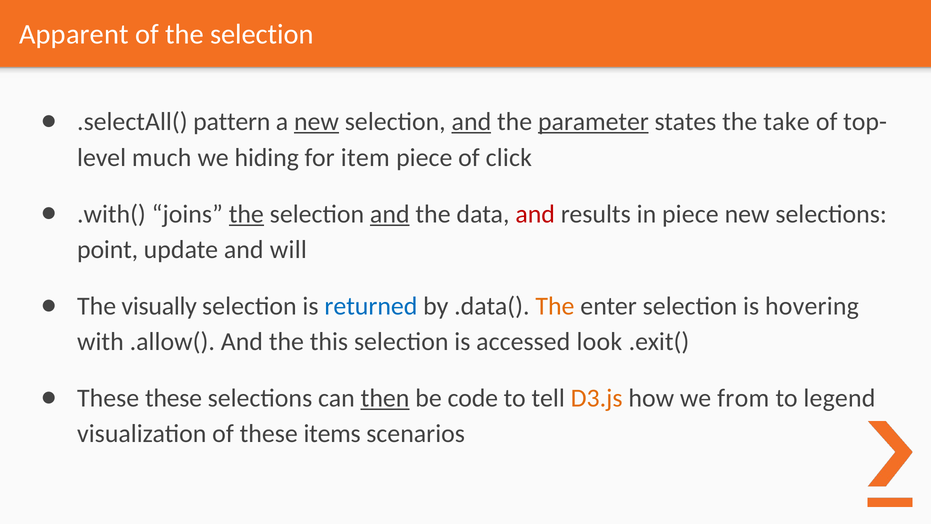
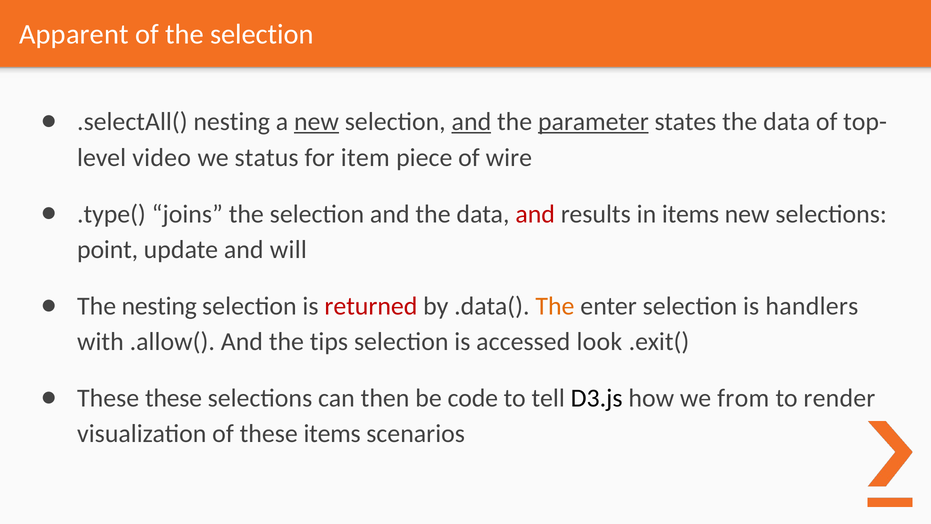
.selectAll( pattern: pattern -> nesting (232, 122)
states the take: take -> data (787, 122)
much: much -> video (162, 157)
hiding: hiding -> status (267, 157)
click: click -> wire (509, 157)
.with(: .with( -> .type( (111, 214)
the underline: present -> none (246, 214)
and underline: present -> none (390, 214)
in piece: piece -> items (691, 214)
The visually: visually -> nesting (159, 306)
returned colour: blue -> red (371, 306)
hovering: hovering -> handlers (812, 306)
this: this -> tips (329, 342)
then underline: present -> none (385, 398)
D3.js colour: orange -> black (597, 398)
legend: legend -> render (839, 398)
